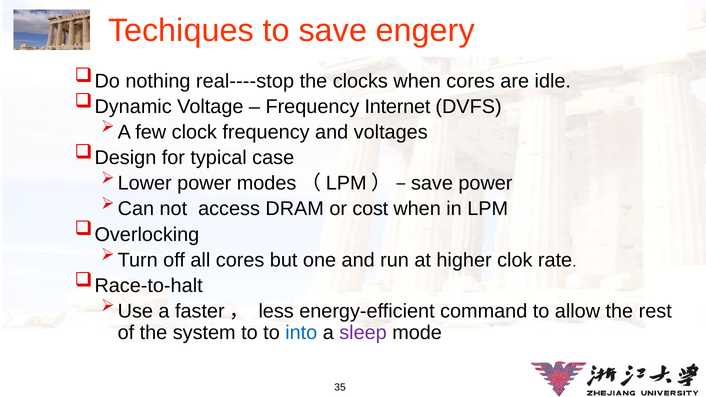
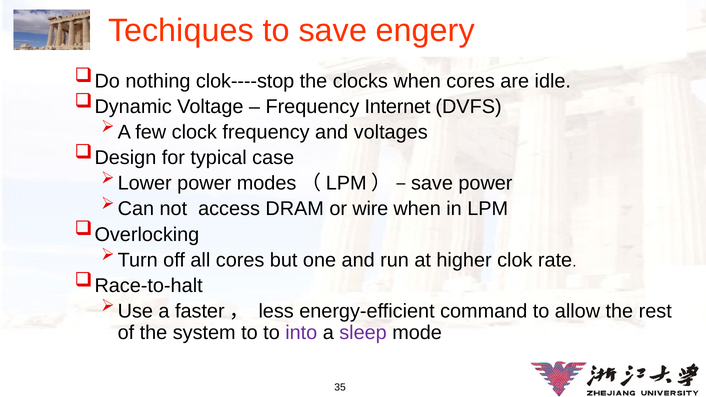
real----stop: real----stop -> clok----stop (245, 81)
cost: cost -> wire (370, 209)
into colour: blue -> purple (301, 333)
